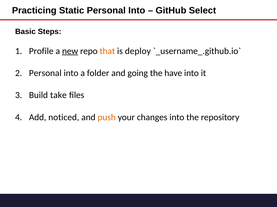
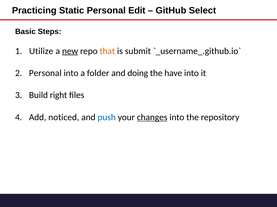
Static Personal Into: Into -> Edit (137, 11)
Profile: Profile -> Utilize (41, 51)
deploy: deploy -> submit (138, 51)
going: going -> doing (138, 73)
take: take -> right (59, 95)
push colour: orange -> blue (107, 118)
changes underline: none -> present (152, 118)
